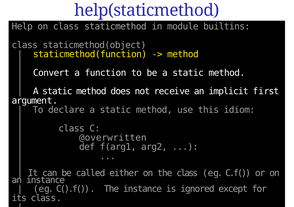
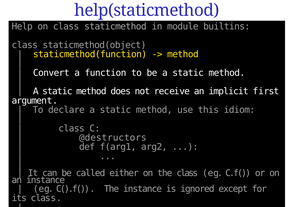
@overwritten: @overwritten -> @destructors (113, 138)
